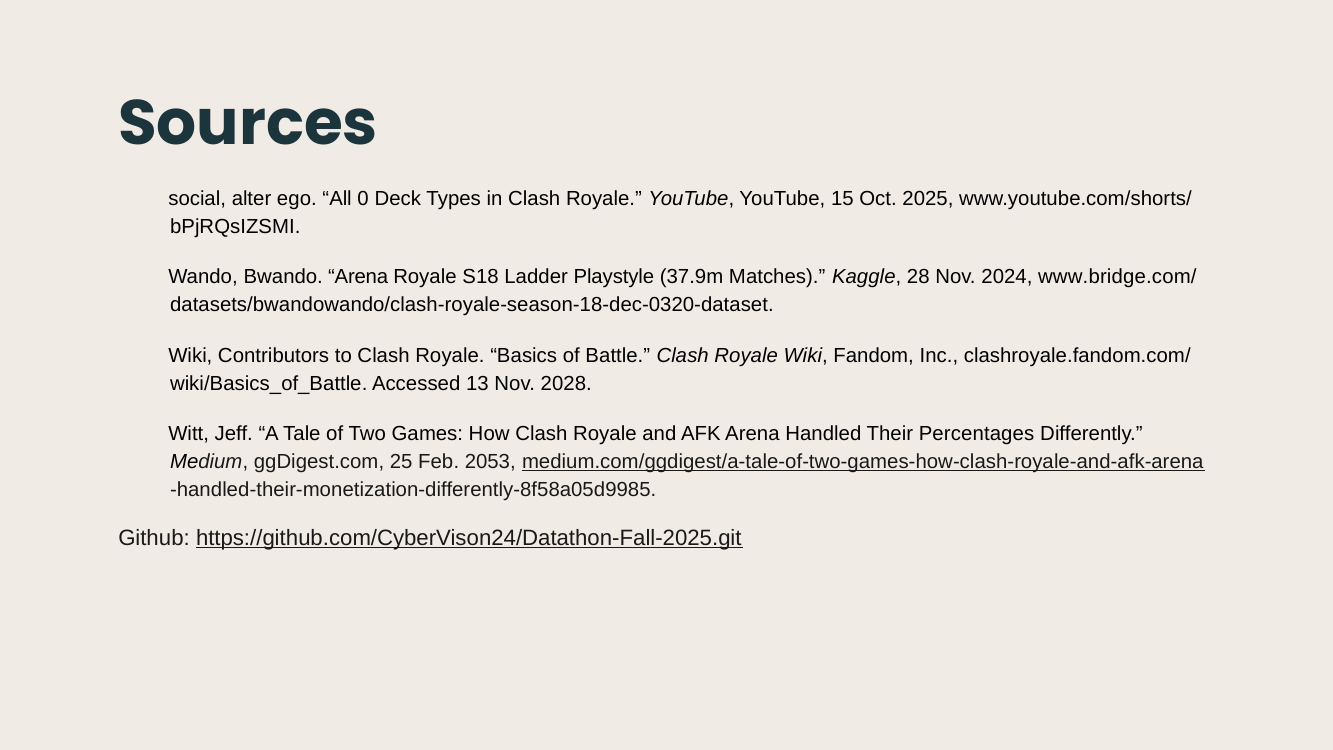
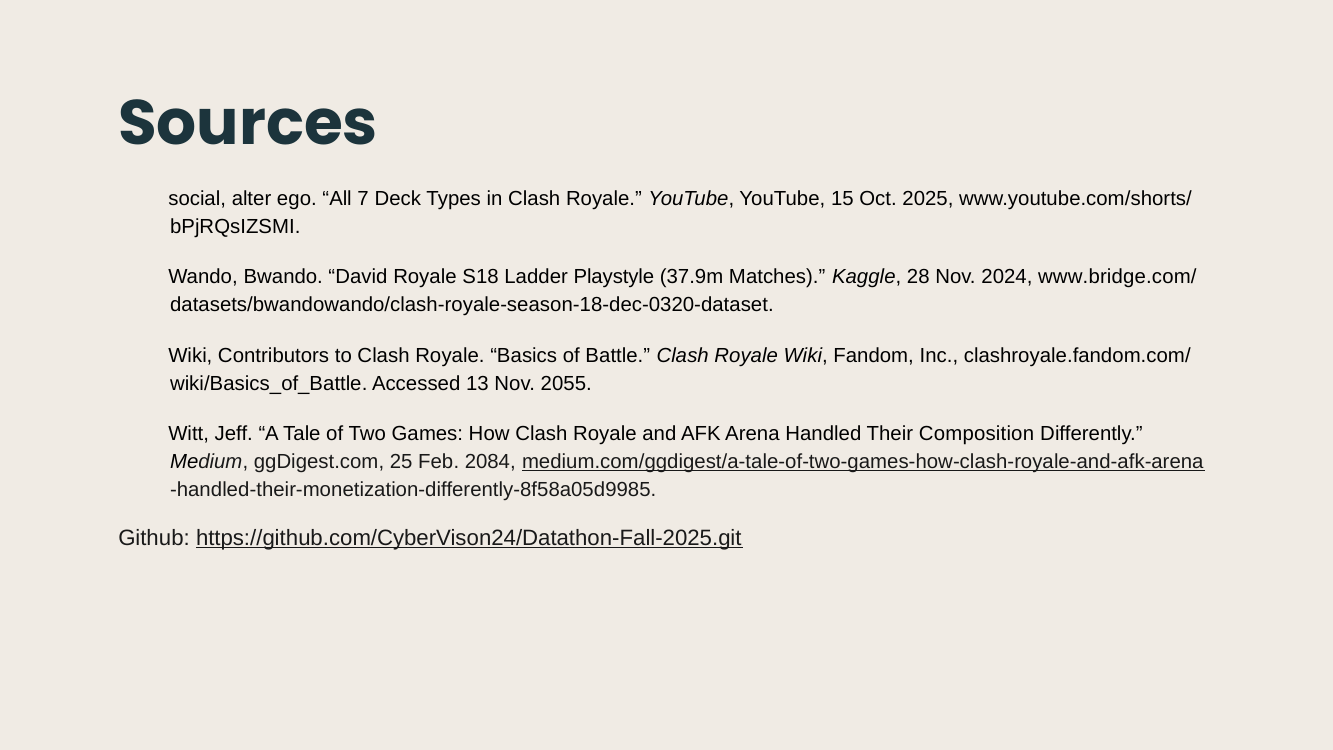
0: 0 -> 7 (363, 199)
Bwando Arena: Arena -> David (358, 277)
2028: 2028 -> 2055 (566, 383)
Percentages: Percentages -> Composition (977, 434)
2053: 2053 -> 2084 (490, 462)
